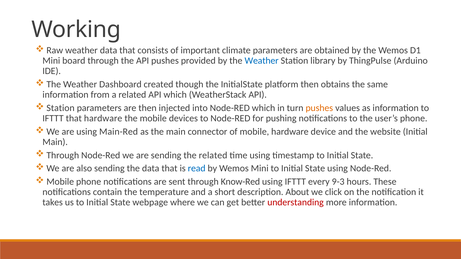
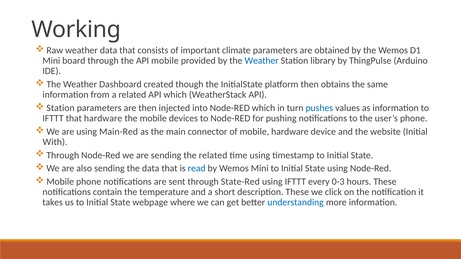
API pushes: pushes -> mobile (165, 61)
pushes colour: orange -> blue (319, 108)
Main: Main -> With (55, 142)
Know-Red: Know-Red -> State-Red (240, 182)
9-3: 9-3 -> 0-3 (338, 182)
description About: About -> These (297, 192)
understanding colour: red -> blue (296, 203)
